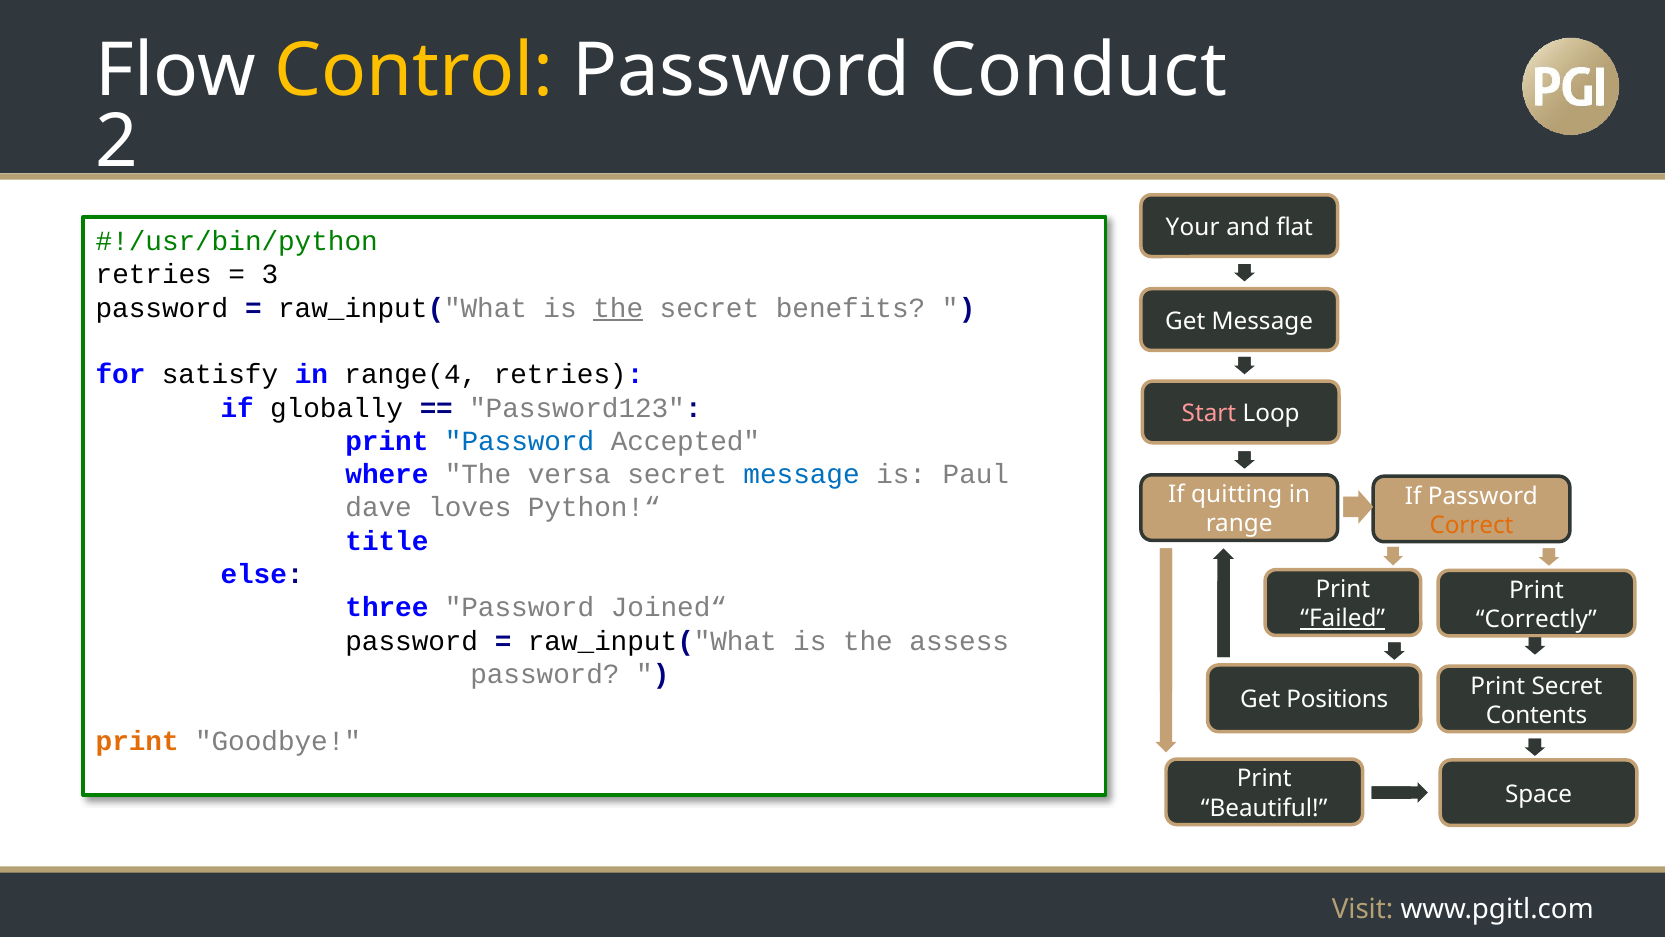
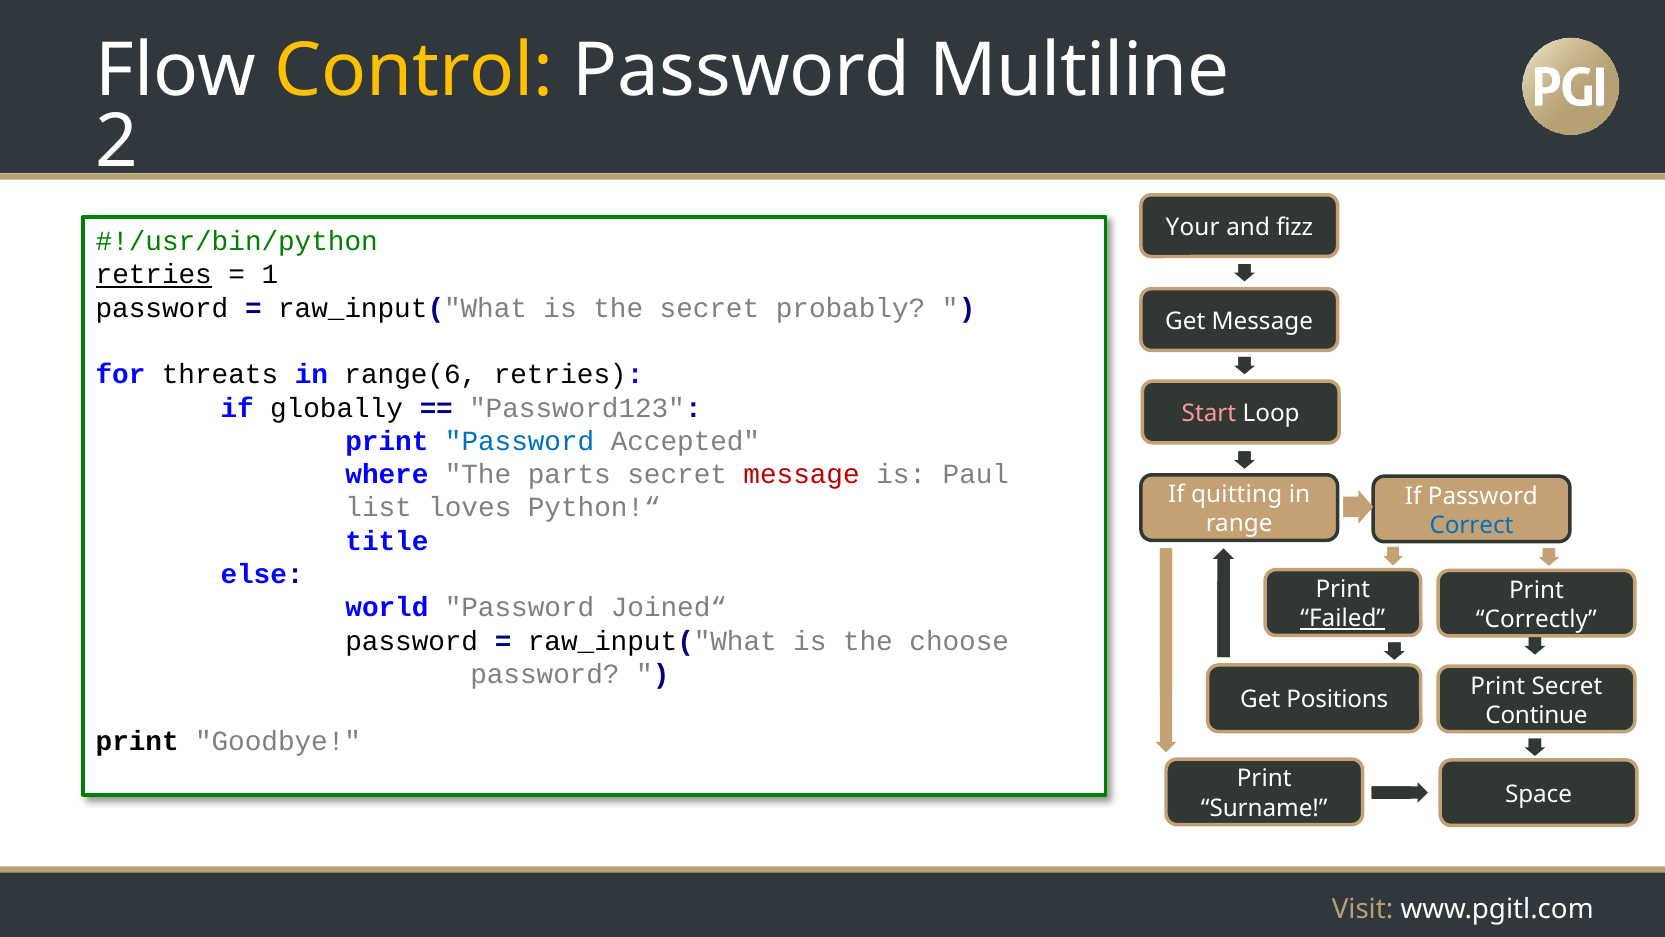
Conduct: Conduct -> Multiline (1079, 71)
flat: flat -> fizz (1295, 227)
retries underline: none -> present (154, 275)
3: 3 -> 1 (270, 275)
the underline: present -> none (618, 308)
benefits: benefits -> probably (851, 308)
satisfy: satisfy -> threats (220, 374)
range(4: range(4 -> range(6 (411, 374)
versa: versa -> parts (569, 474)
message colour: blue -> red (802, 474)
dave: dave -> list (379, 508)
Correct colour: orange -> blue (1472, 525)
three: three -> world (387, 607)
assess: assess -> choose (959, 641)
Contents: Contents -> Continue (1536, 715)
print colour: orange -> black (137, 741)
Beautiful: Beautiful -> Surname (1264, 808)
